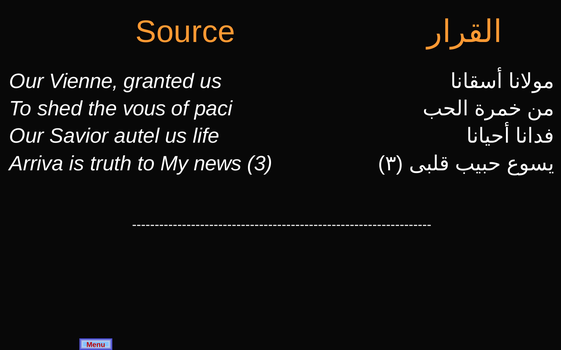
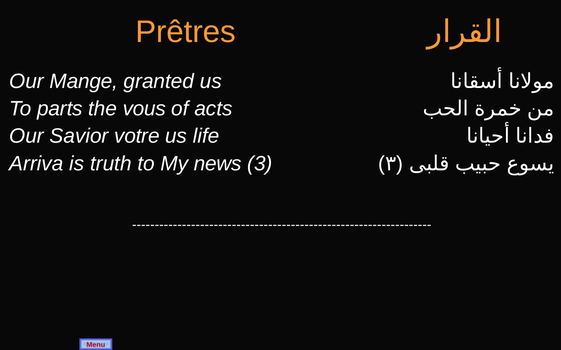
Source: Source -> Prêtres (185, 32)
Vienne: Vienne -> Mange (84, 81)
shed: shed -> parts (60, 109)
paci: paci -> acts (213, 109)
autel: autel -> votre (137, 136)
